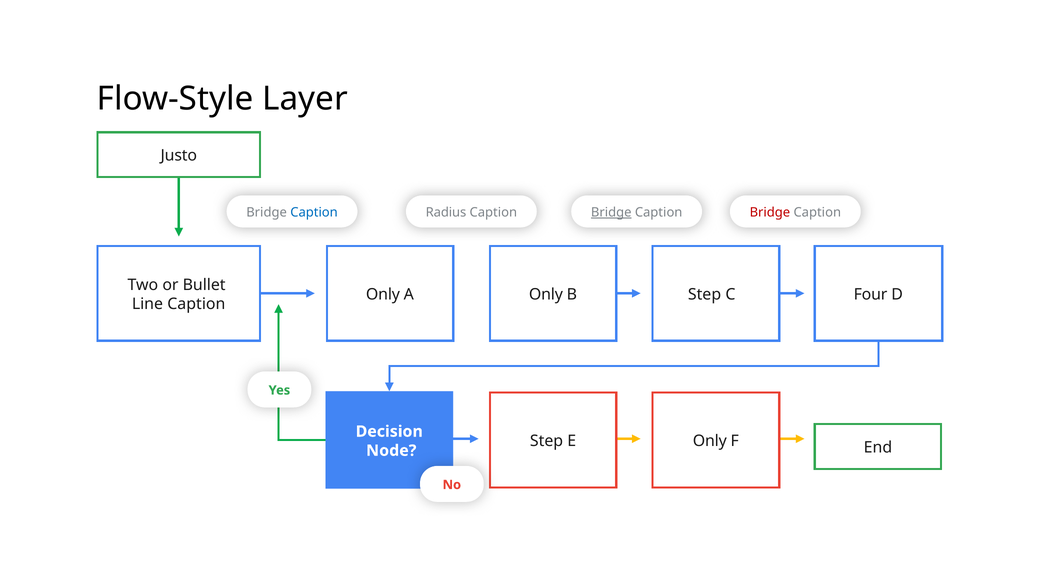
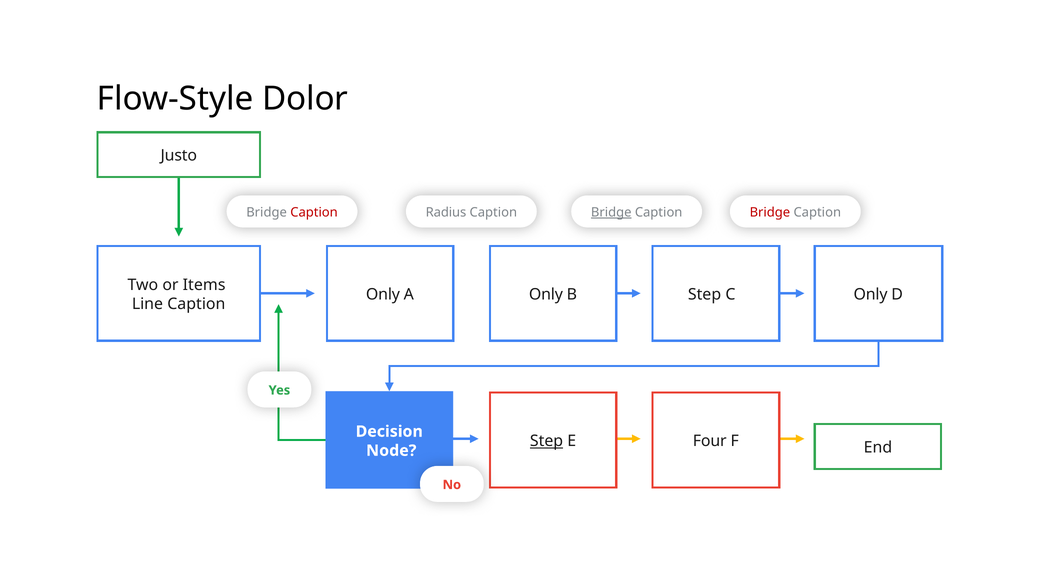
Layer: Layer -> Dolor (305, 99)
Caption colour: blue -> red (314, 212)
Bullet: Bullet -> Items (204, 285)
C Four: Four -> Only (871, 294)
Step underline: none -> present (547, 441)
E Only: Only -> Four (710, 441)
